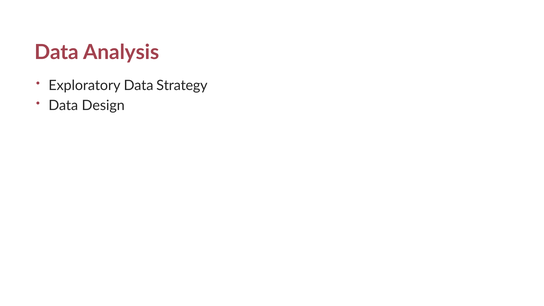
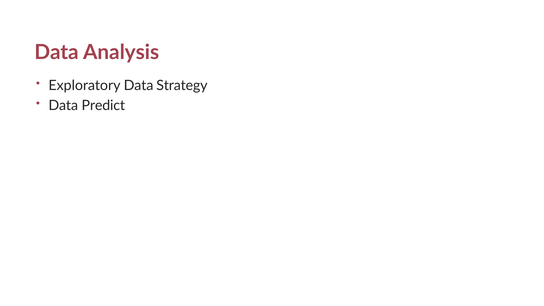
Design: Design -> Predict (103, 105)
